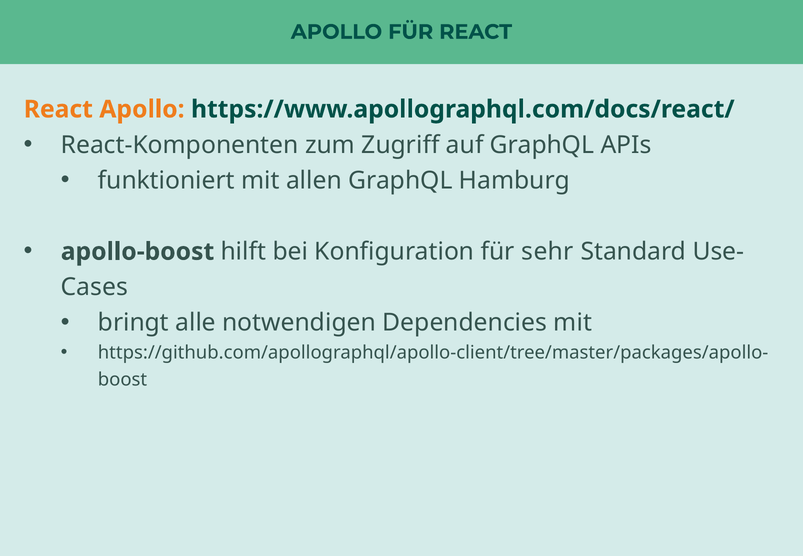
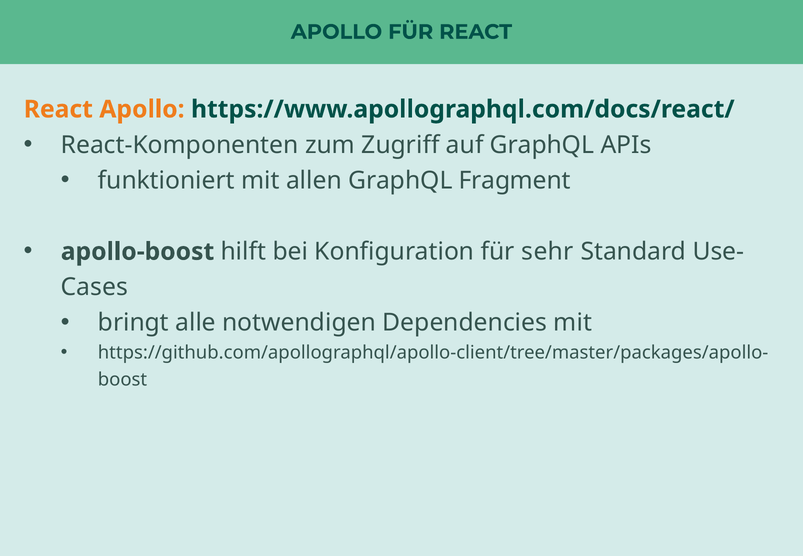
Hamburg: Hamburg -> Fragment (515, 180)
